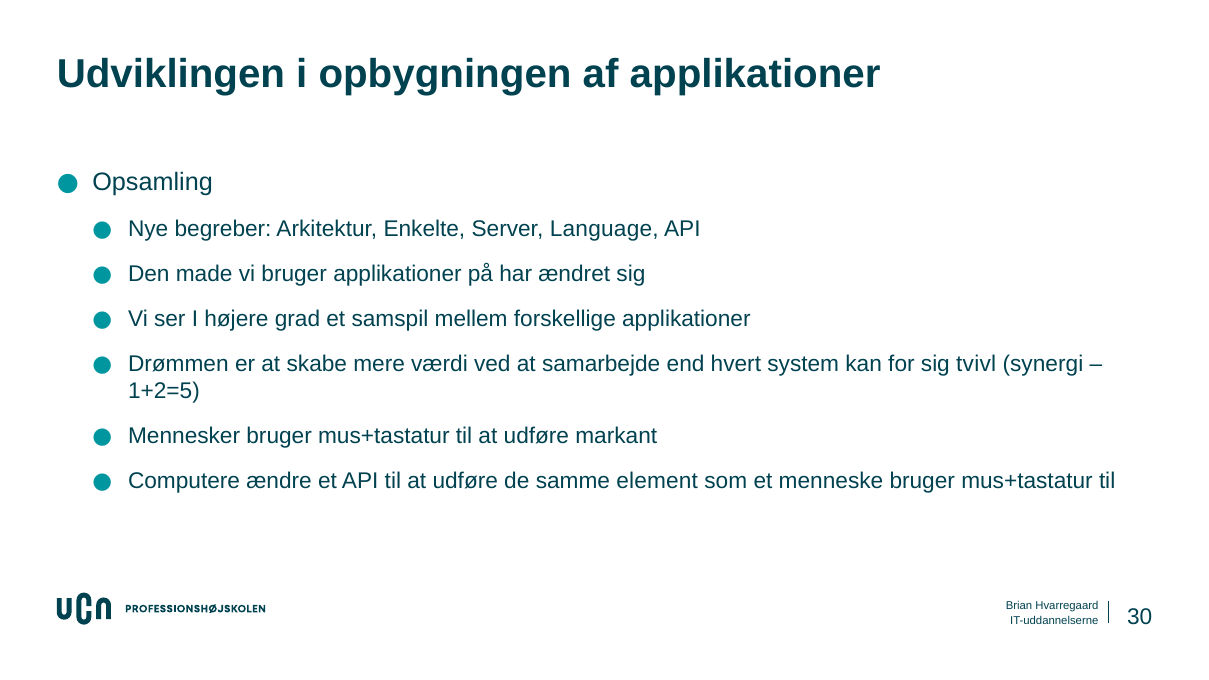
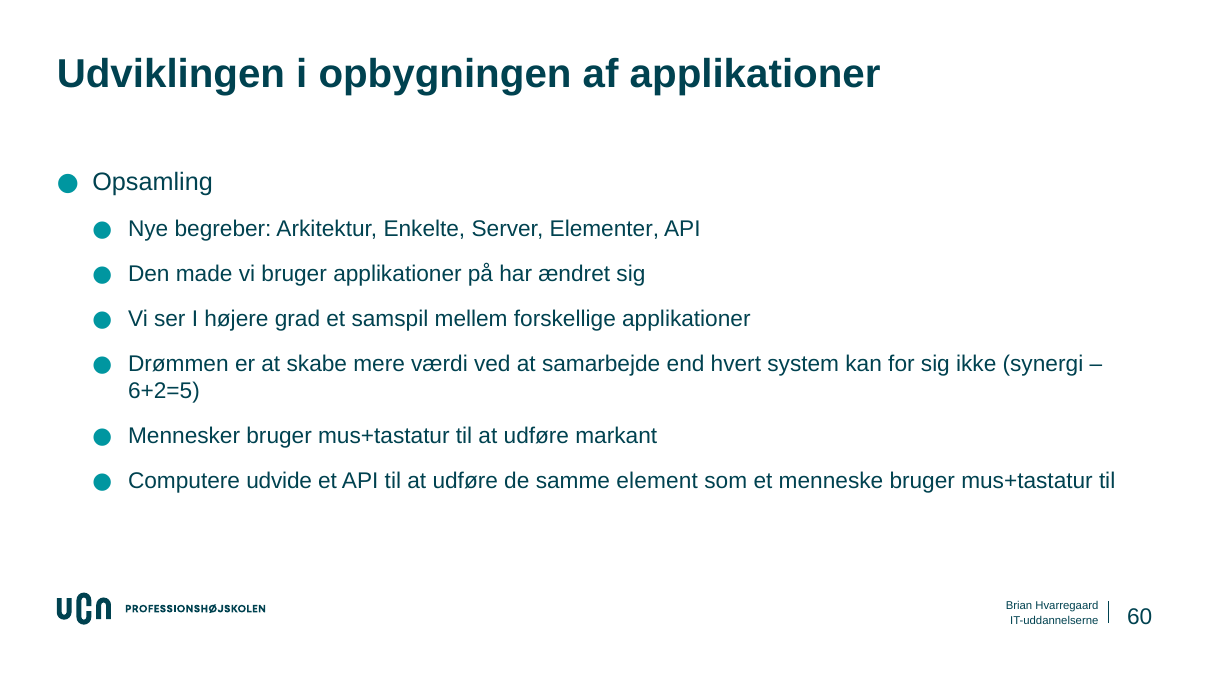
Language: Language -> Elementer (604, 229)
tvivl: tvivl -> ikke (976, 364)
1+2=5: 1+2=5 -> 6+2=5 (164, 391)
ændre: ændre -> udvide (279, 481)
30: 30 -> 60 (1140, 617)
